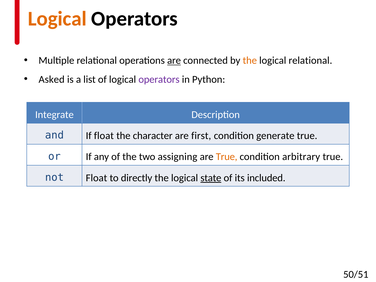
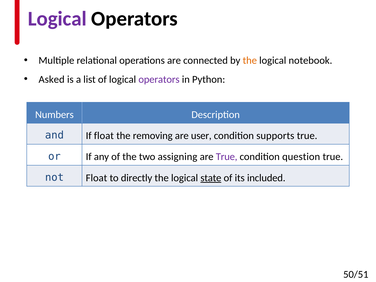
Logical colour: orange -> purple (57, 19)
are underline: present -> none (174, 61)
logical relational: relational -> notebook (310, 61)
Integrate: Integrate -> Numbers (54, 115)
character: character -> removing (153, 136)
first: first -> user (201, 136)
generate: generate -> supports (275, 136)
True colour: orange -> purple (227, 157)
arbitrary: arbitrary -> question (301, 157)
